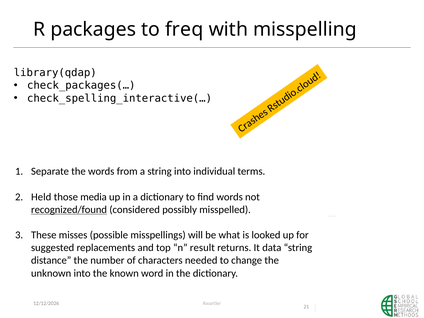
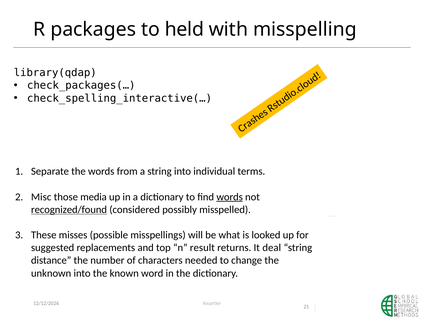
freq: freq -> held (184, 29)
Held: Held -> Misc (41, 197)
words underline: none -> present (230, 197)
data: data -> deal (272, 248)
